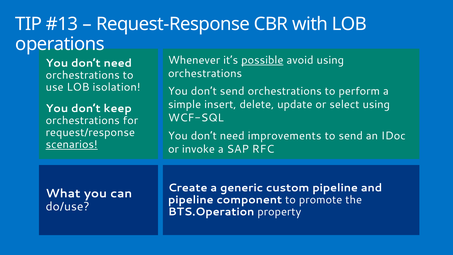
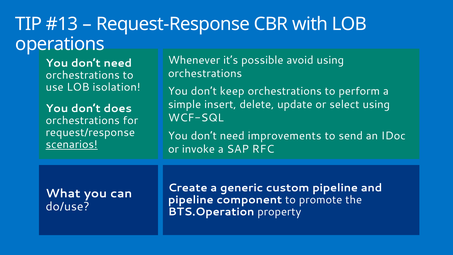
possible underline: present -> none (262, 60)
don’t send: send -> keep (232, 91)
keep: keep -> does (118, 108)
